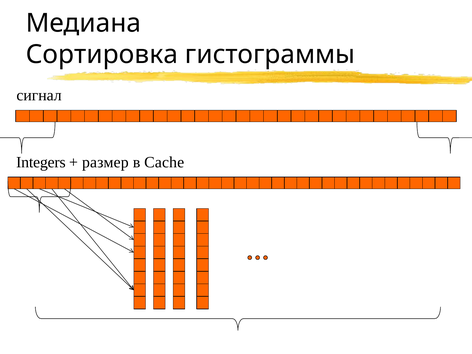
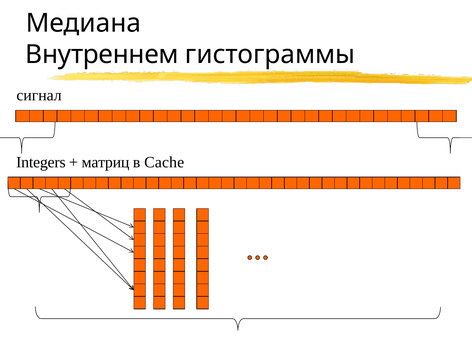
Сортировка: Сортировка -> Внутреннем (102, 55)
размер: размер -> матриц (105, 162)
